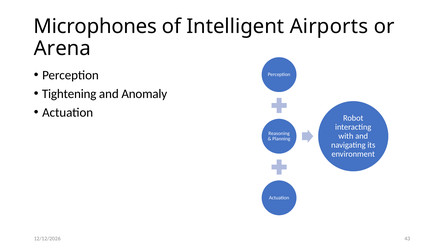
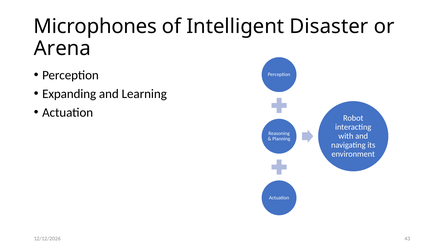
Airports: Airports -> Disaster (329, 26)
Tightening: Tightening -> Expanding (69, 94)
Anomaly: Anomaly -> Learning (144, 94)
